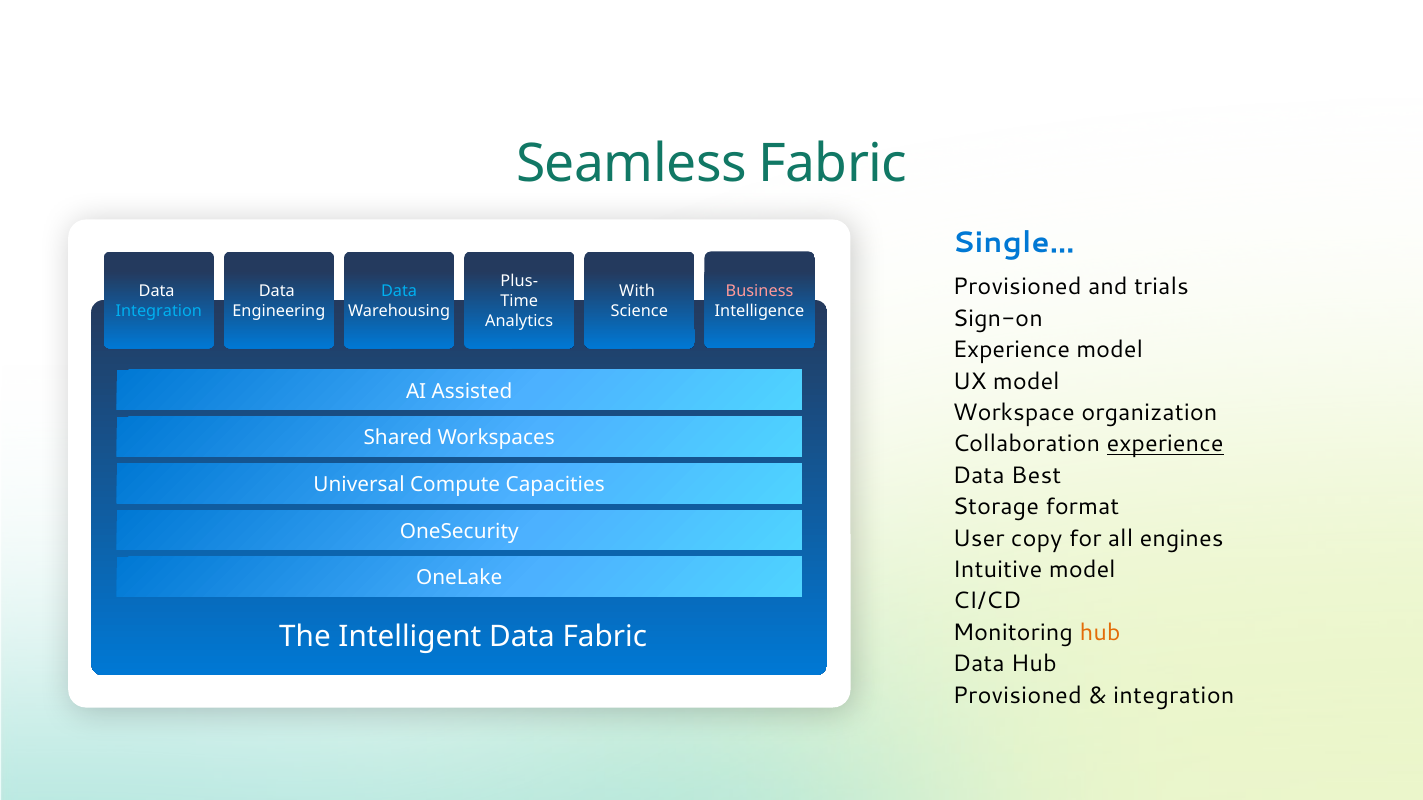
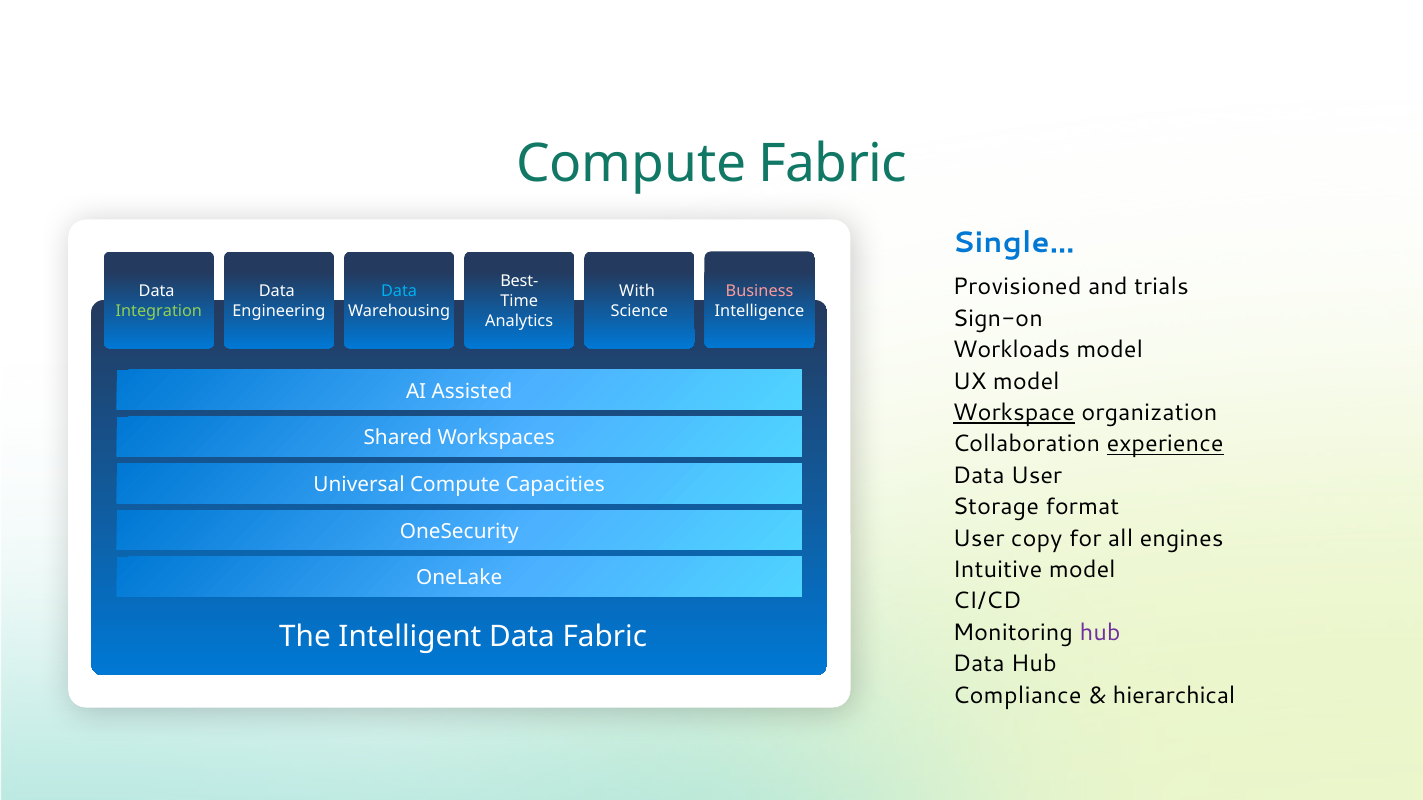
Seamless: Seamless -> Compute (631, 164)
Plus-: Plus- -> Best- (519, 282)
Integration colour: light blue -> light green (159, 311)
Experience: Experience -> Workloads (1011, 350)
Workspace underline: none -> present (1014, 413)
Data Best: Best -> User (1036, 476)
hub colour: orange -> purple (1100, 633)
Provisioned: Provisioned -> Compliance (1017, 696)
integration: integration -> hierarchical (1174, 696)
